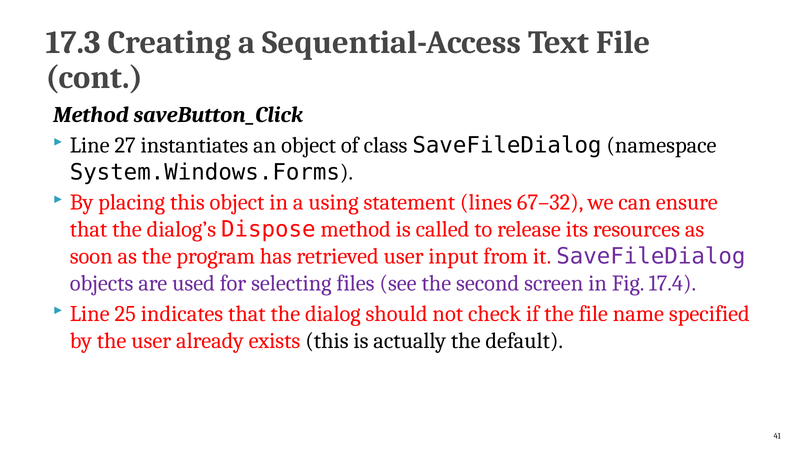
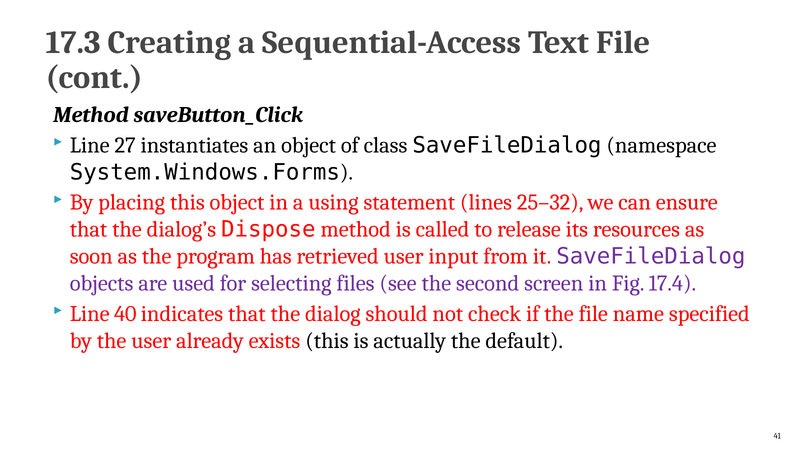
67–32: 67–32 -> 25–32 (550, 202)
25: 25 -> 40 (125, 314)
